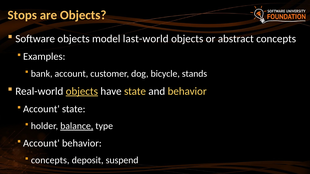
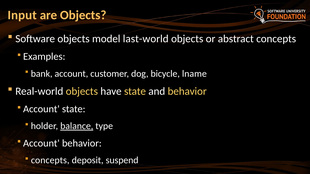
Stops: Stops -> Input (22, 15)
stands: stands -> lname (194, 74)
objects underline: present -> none (82, 91)
